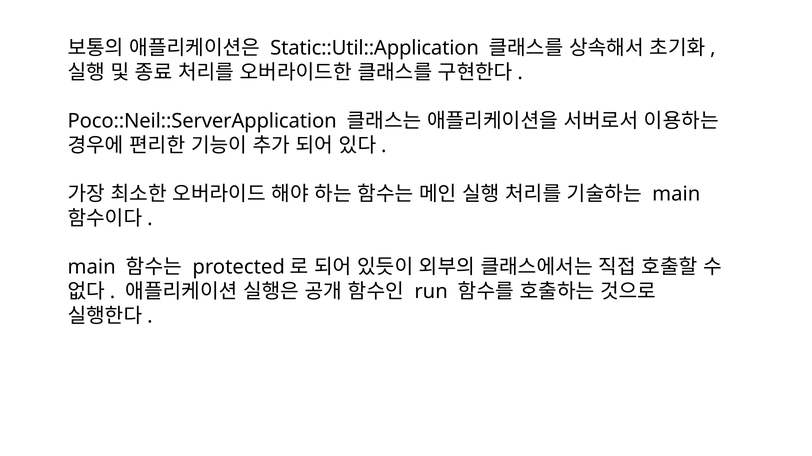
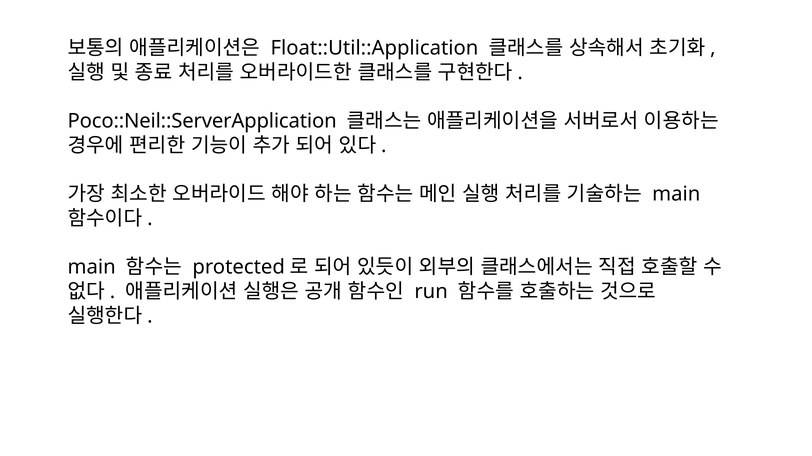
Static::Util::Application: Static::Util::Application -> Float::Util::Application (374, 48)
